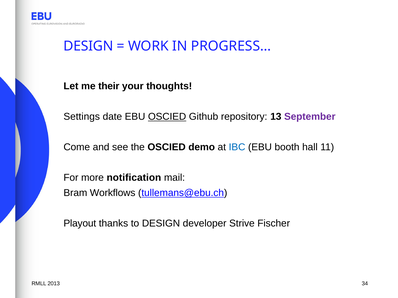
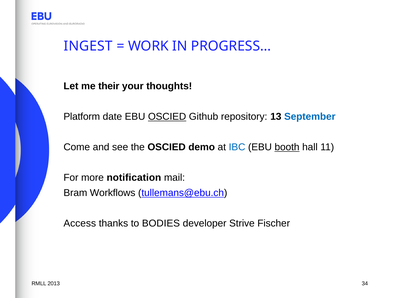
DESIGN: DESIGN -> INGEST (88, 46)
Settings: Settings -> Platform (82, 117)
September colour: purple -> blue (310, 117)
booth underline: none -> present (287, 147)
Playout: Playout -> Access (80, 224)
to DESIGN: DESIGN -> BODIES (161, 224)
